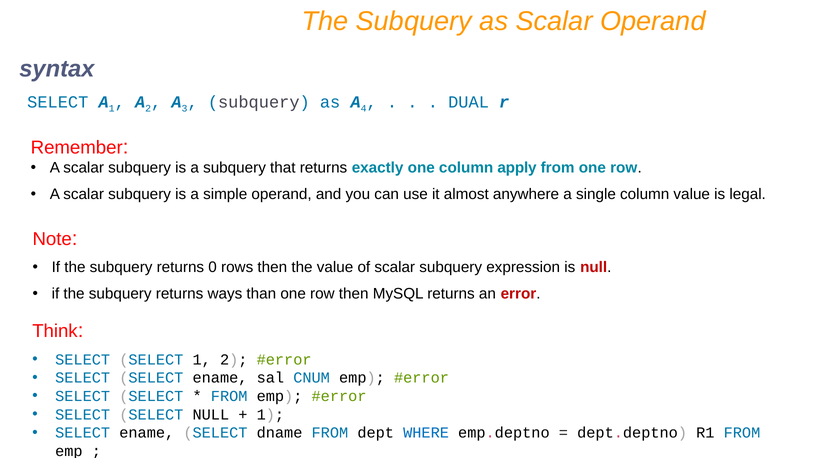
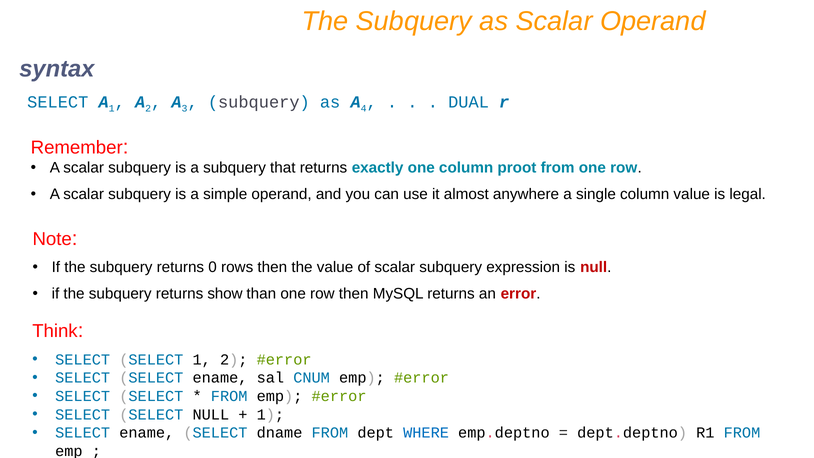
apply: apply -> proot (517, 168)
ways: ways -> show (225, 294)
